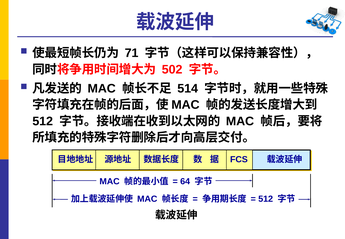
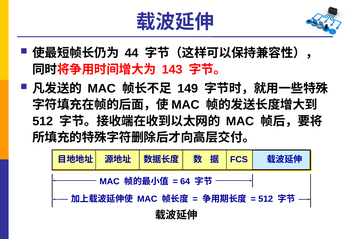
71: 71 -> 44 (132, 53)
502: 502 -> 143 (172, 69)
514: 514 -> 149 (188, 88)
